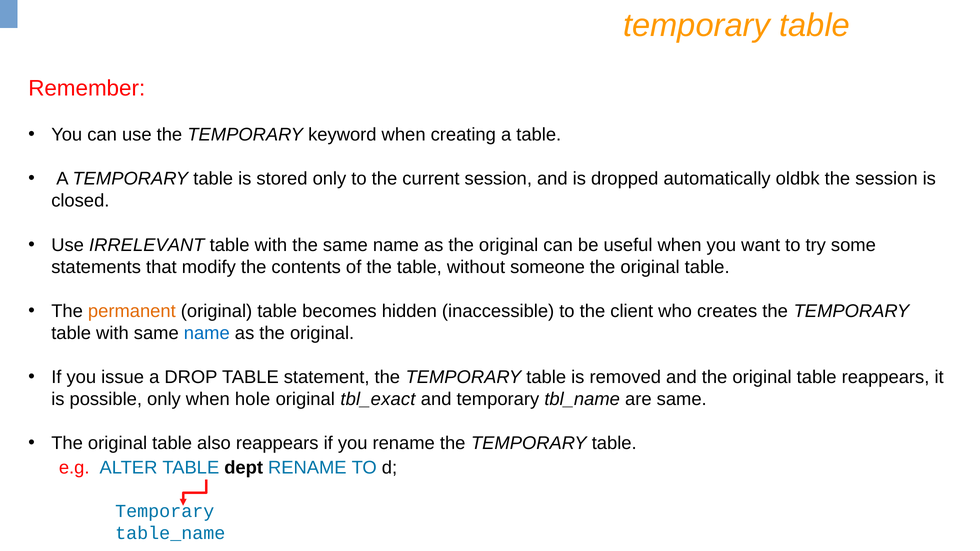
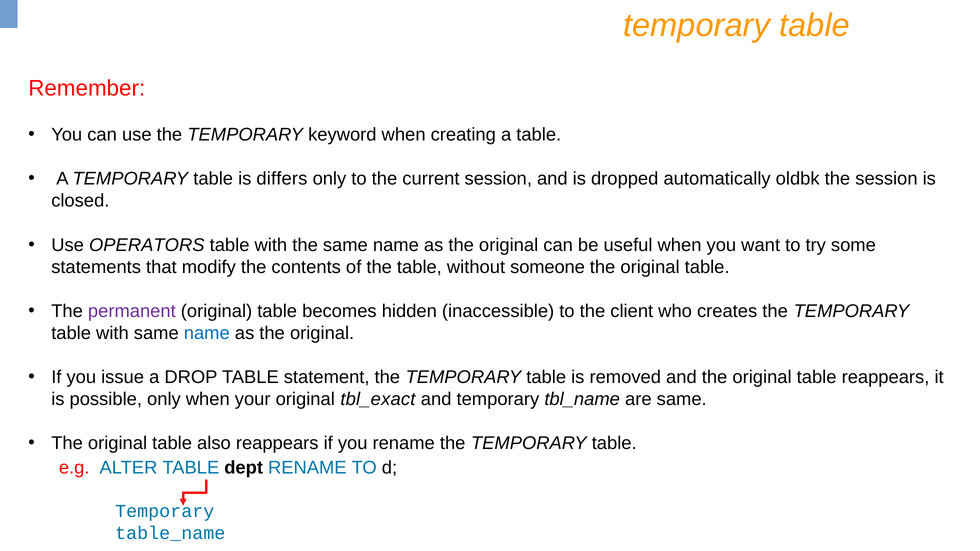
stored: stored -> differs (282, 179)
IRRELEVANT: IRRELEVANT -> OPERATORS (147, 245)
permanent colour: orange -> purple (132, 311)
hole: hole -> your (253, 399)
